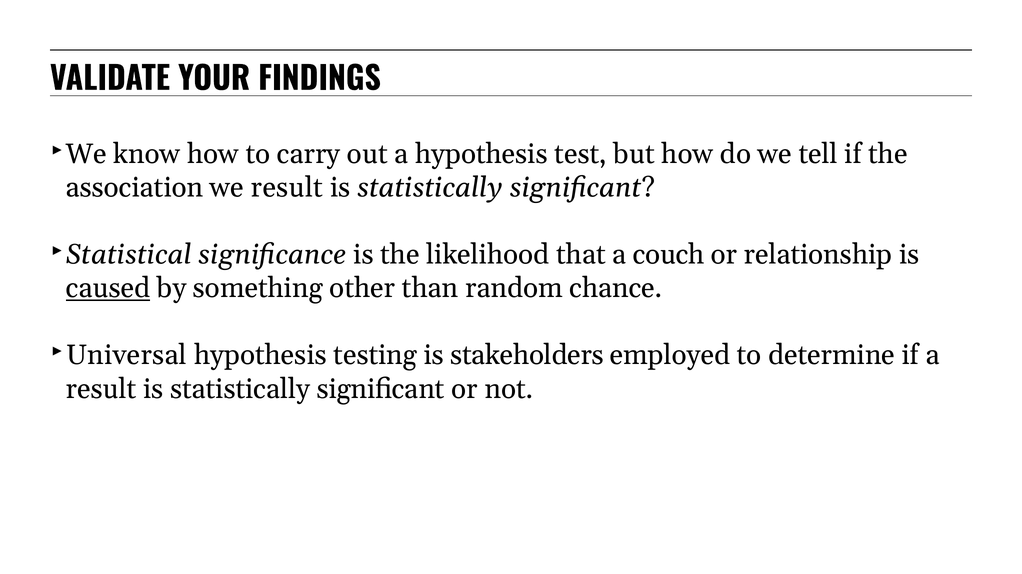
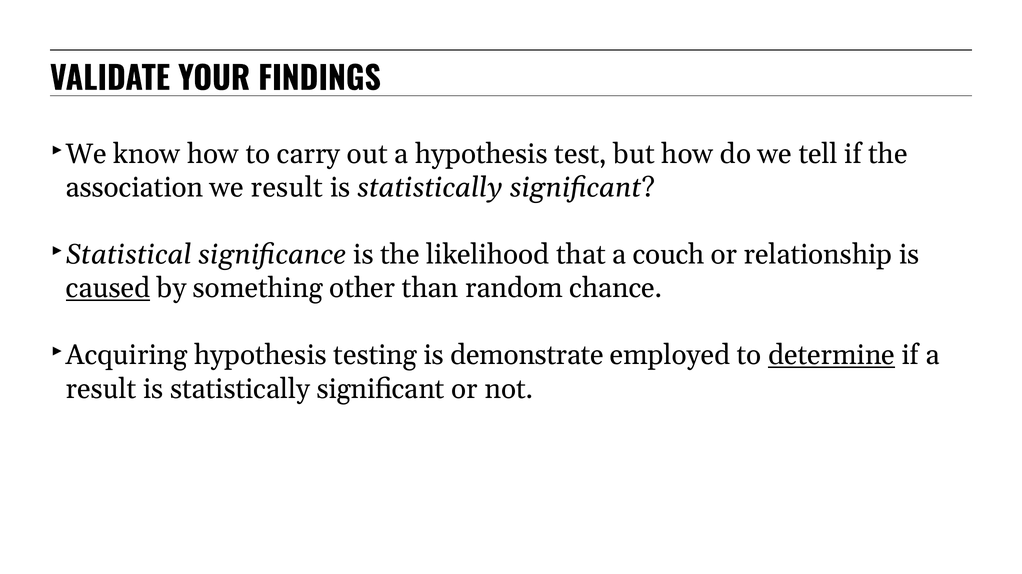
Universal: Universal -> Acquiring (127, 355)
stakeholders: stakeholders -> demonstrate (527, 355)
determine underline: none -> present (832, 355)
